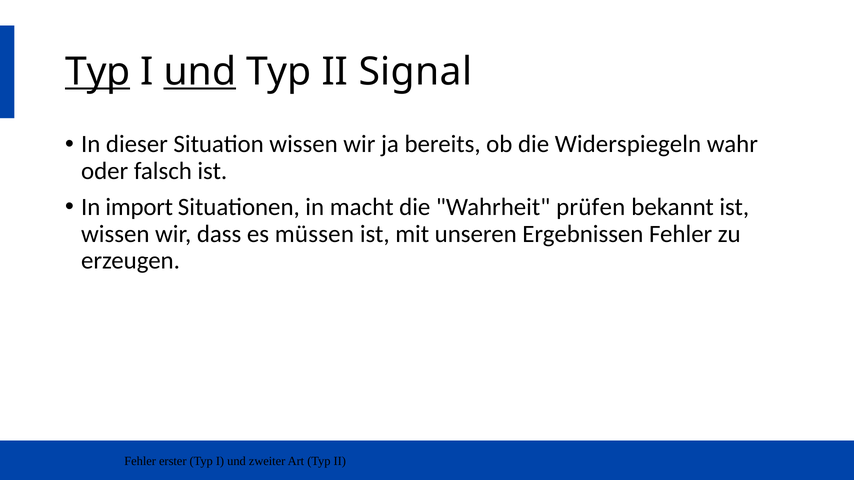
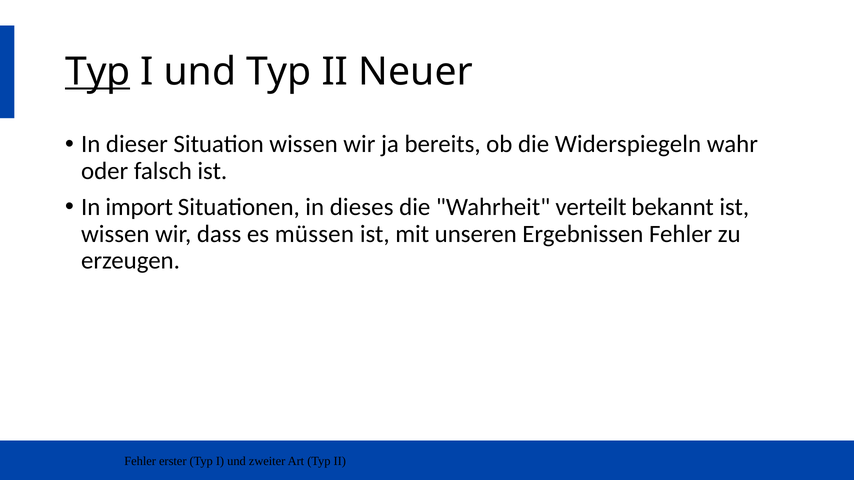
und underline: present -> none (200, 72)
Signal: Signal -> Neuer (416, 72)
macht: macht -> dieses (362, 207)
prüfen: prüfen -> verteilt (591, 207)
